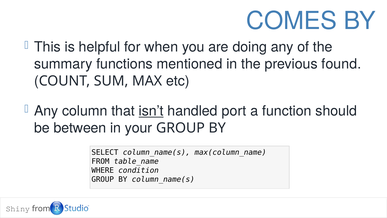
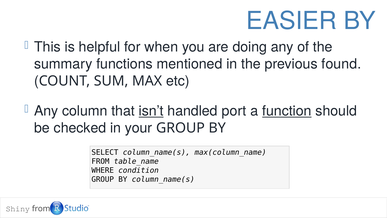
COMES: COMES -> EASIER (292, 21)
function underline: none -> present (287, 111)
between: between -> checked (80, 128)
